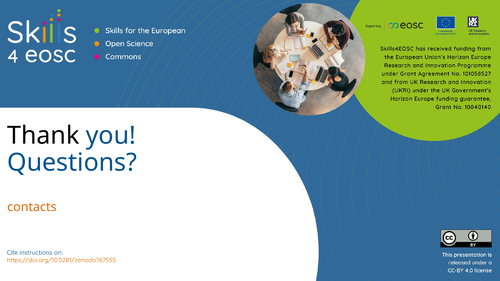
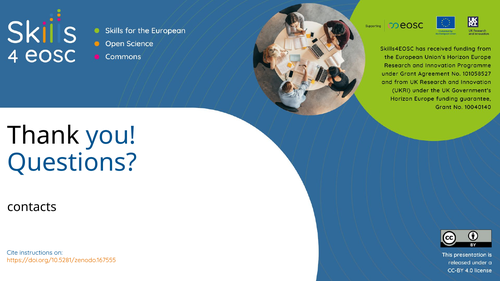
contacts colour: orange -> black (32, 207)
